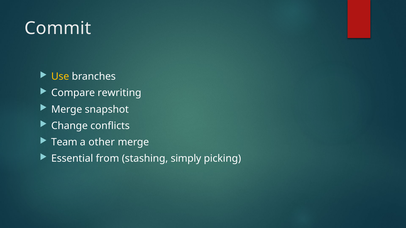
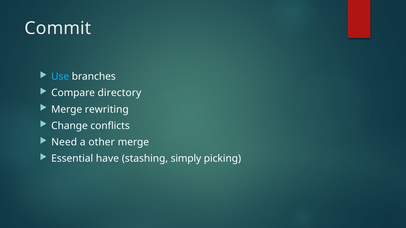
Use colour: yellow -> light blue (60, 77)
rewriting: rewriting -> directory (119, 93)
snapshot: snapshot -> rewriting (107, 110)
Team: Team -> Need (64, 142)
from: from -> have (107, 159)
